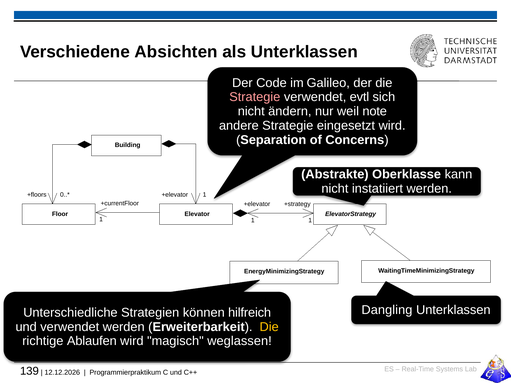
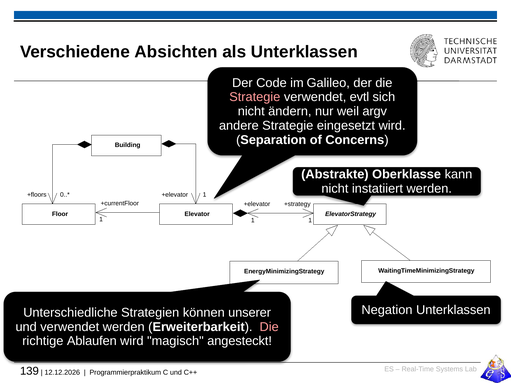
note: note -> argv (375, 111)
Dangling: Dangling -> Negation (387, 310)
hilfreich: hilfreich -> unserer (250, 313)
Die colour: yellow -> pink (269, 327)
weglassen: weglassen -> angesteckt (240, 341)
